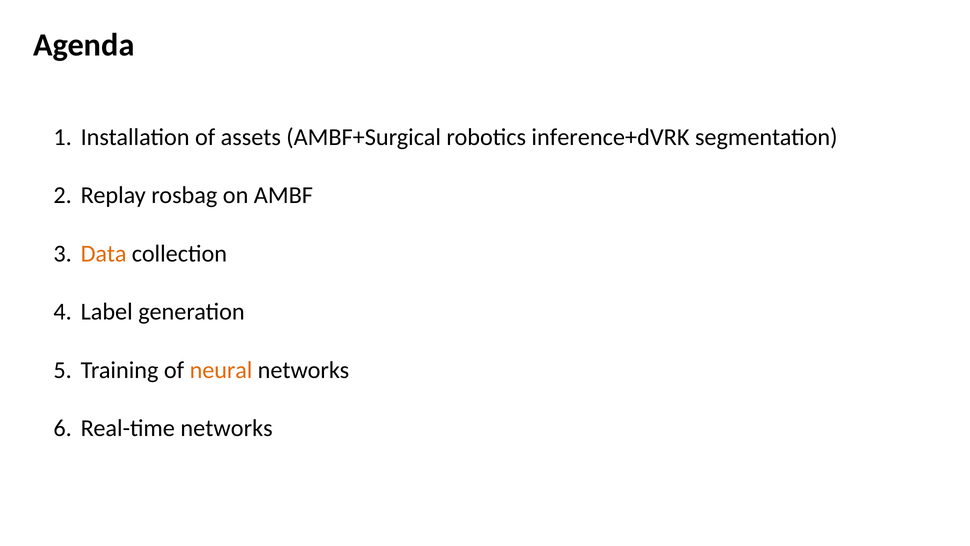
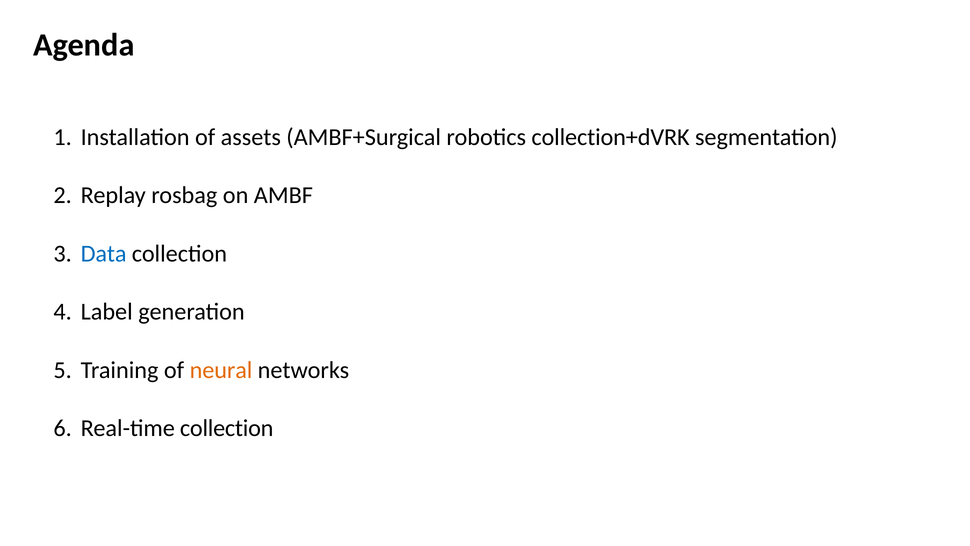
inference+dVRK: inference+dVRK -> collection+dVRK (611, 137)
Data colour: orange -> blue (104, 253)
Real-time networks: networks -> collection (227, 428)
